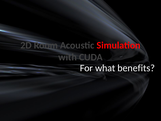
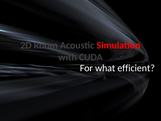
benefits: benefits -> efficient (136, 68)
